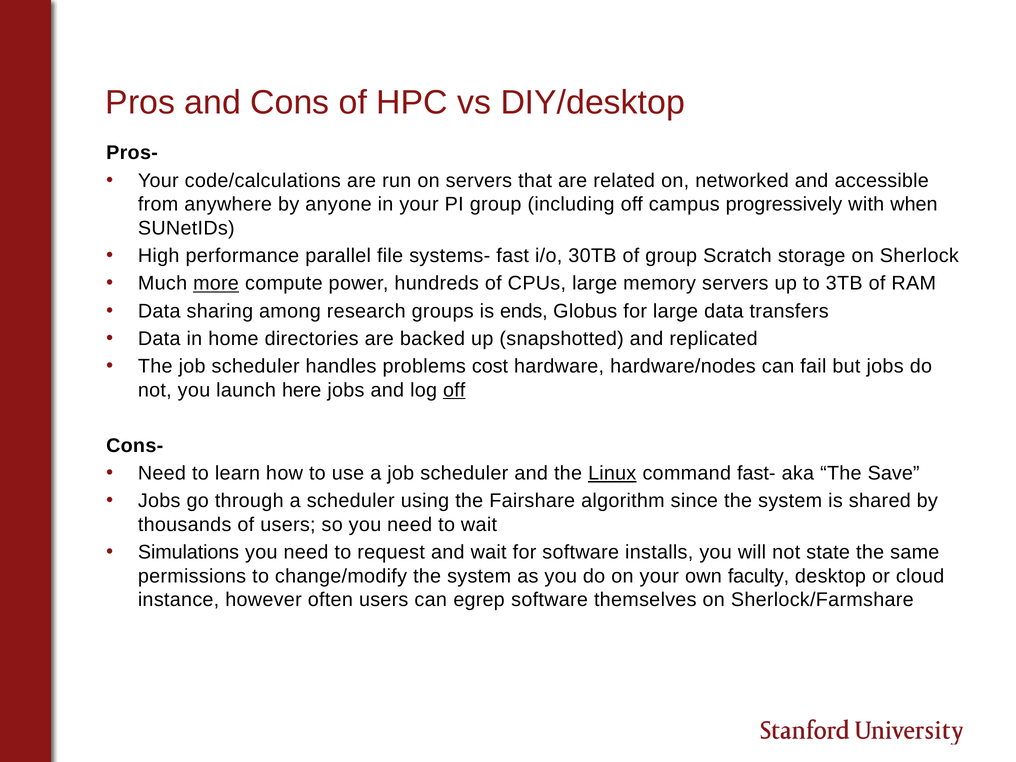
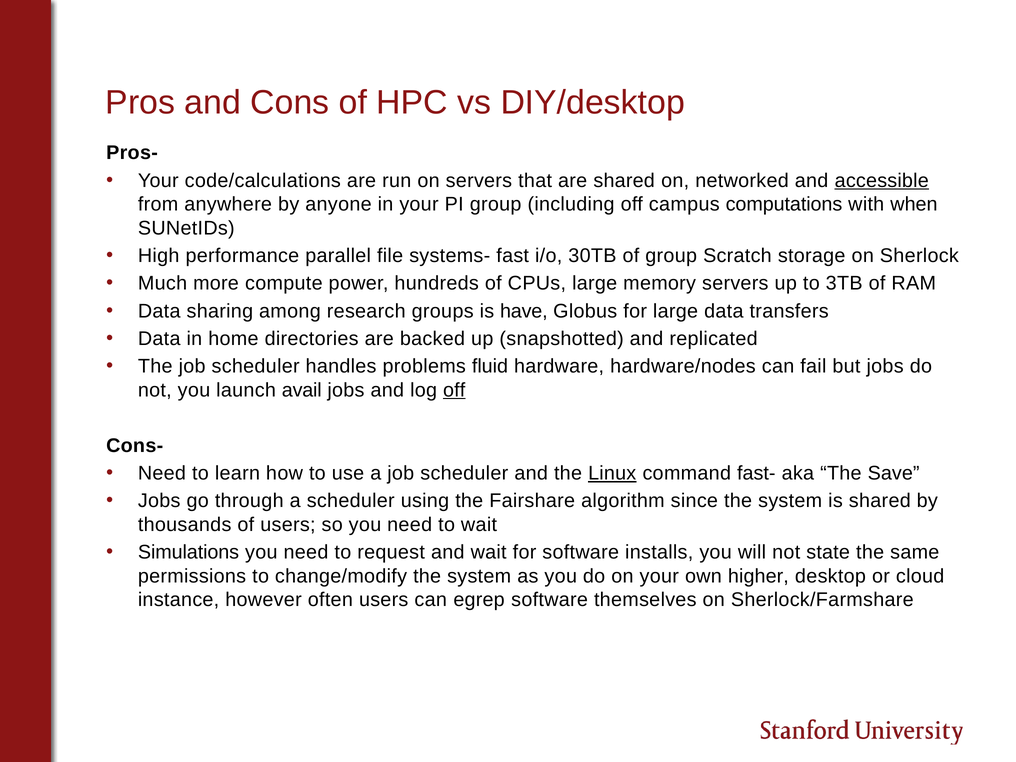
are related: related -> shared (624, 181)
accessible underline: none -> present (882, 181)
progressively: progressively -> computations (784, 204)
more underline: present -> none (216, 283)
ends: ends -> have (524, 311)
cost: cost -> fluid (490, 366)
here: here -> avail (302, 390)
faculty: faculty -> higher (758, 576)
